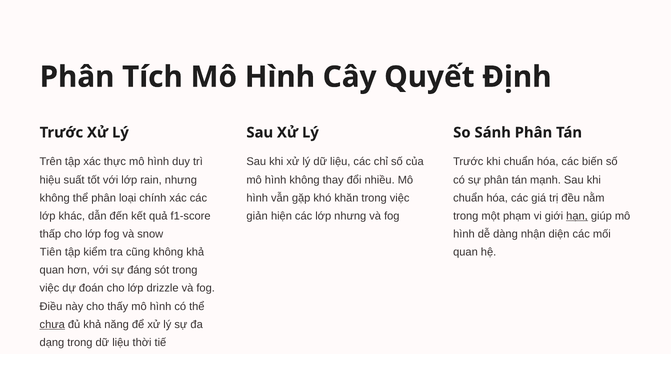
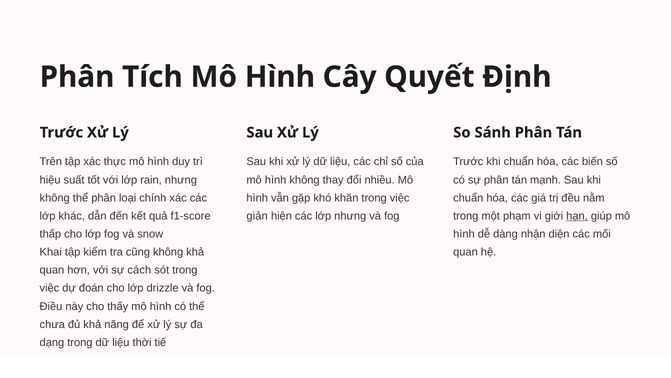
Tiên: Tiên -> Khai (51, 252)
đáng: đáng -> cách (139, 270)
chưa underline: present -> none (52, 324)
